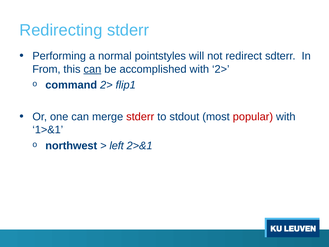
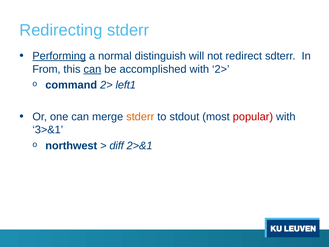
Performing underline: none -> present (59, 56)
pointstyles: pointstyles -> distinguish (160, 56)
flip1: flip1 -> left1 (126, 85)
stderr colour: red -> orange (140, 117)
1>&1: 1>&1 -> 3>&1 (48, 130)
left: left -> diff (117, 146)
